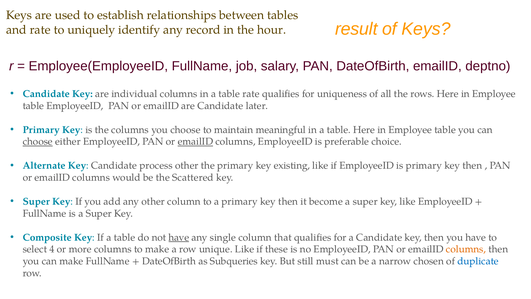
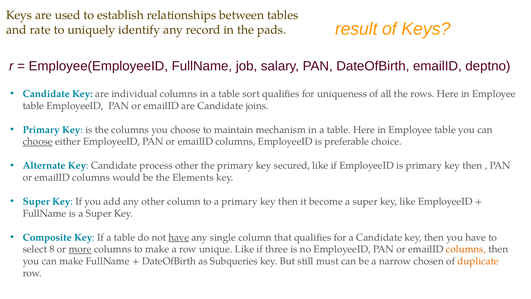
hour: hour -> pads (272, 30)
table rate: rate -> sort (251, 94)
later: later -> joins (257, 106)
meaningful: meaningful -> mechanism (281, 130)
emailID underline: present -> none (195, 142)
existing: existing -> secured (292, 165)
Scattered: Scattered -> Elements (193, 177)
4: 4 -> 8 (52, 249)
more underline: none -> present (80, 249)
these: these -> three (277, 249)
duplicate colour: blue -> orange (478, 261)
